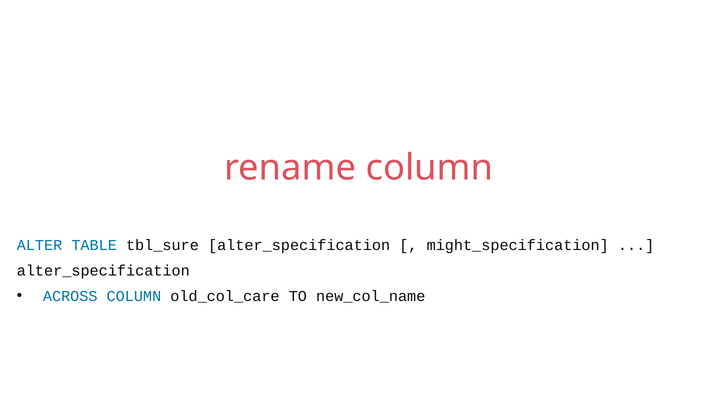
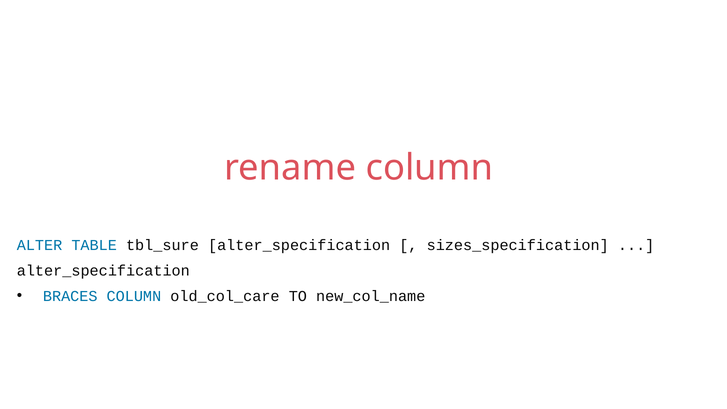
might_specification: might_specification -> sizes_specification (518, 245)
ACROSS: ACROSS -> BRACES (70, 296)
